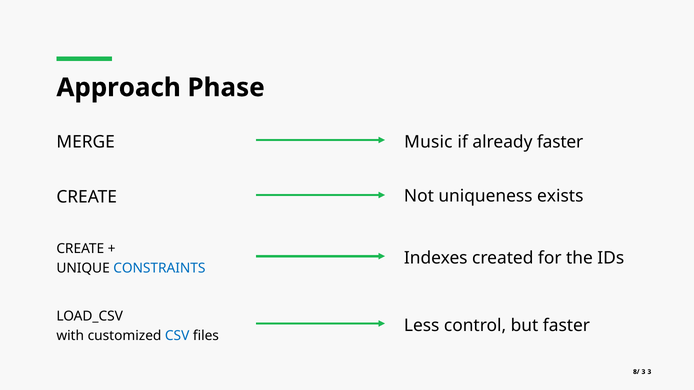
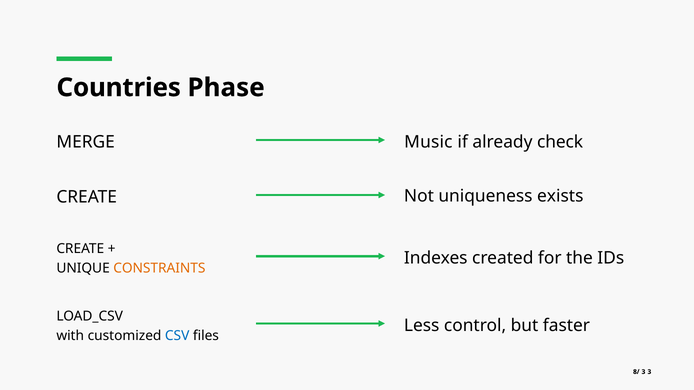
Approach: Approach -> Countries (119, 88)
already faster: faster -> check (560, 142)
CONSTRAINTS colour: blue -> orange (159, 269)
